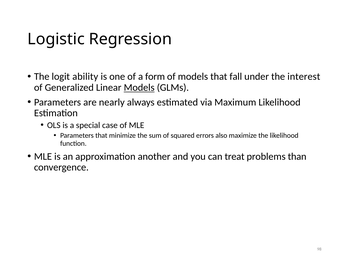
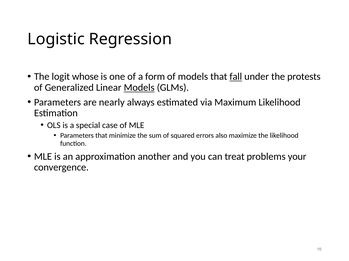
ability: ability -> whose (85, 77)
fall underline: none -> present (236, 77)
interest: interest -> protests (304, 77)
than: than -> your (297, 157)
